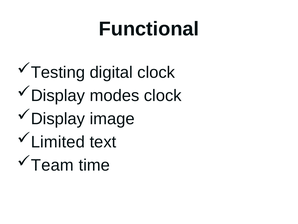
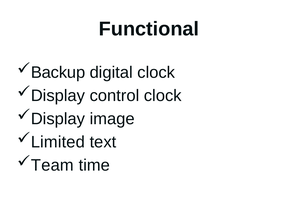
Testing: Testing -> Backup (58, 72)
modes: modes -> control (114, 95)
